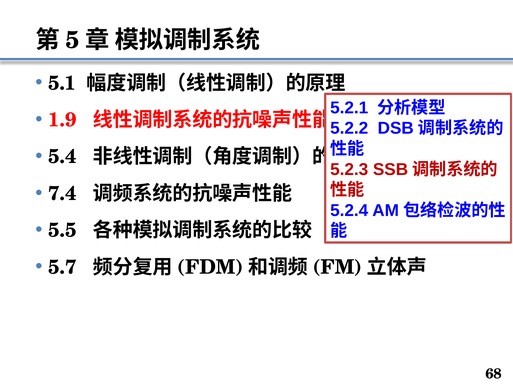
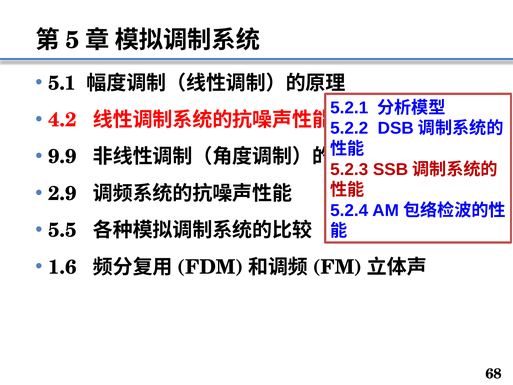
1.9: 1.9 -> 4.2 (62, 120)
5.4: 5.4 -> 9.9 (62, 157)
7.4: 7.4 -> 2.9 (62, 193)
5.7: 5.7 -> 1.6 (62, 267)
